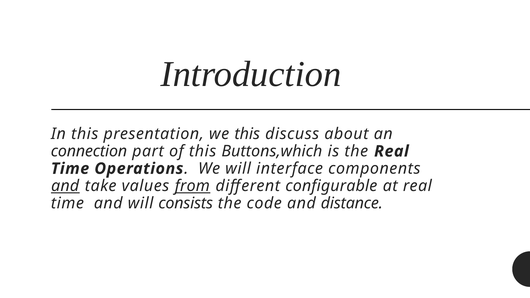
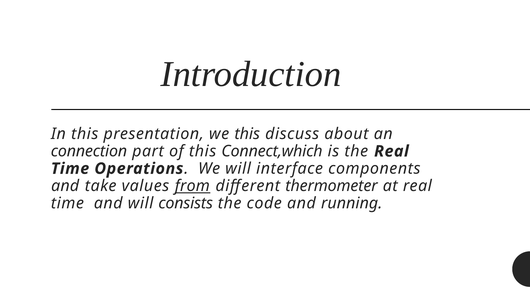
Buttons,which: Buttons,which -> Connect,which (272, 151)
and underline: present -> none (65, 186)
configurable: configurable -> thermometer (331, 186)
distance: distance -> running (352, 203)
